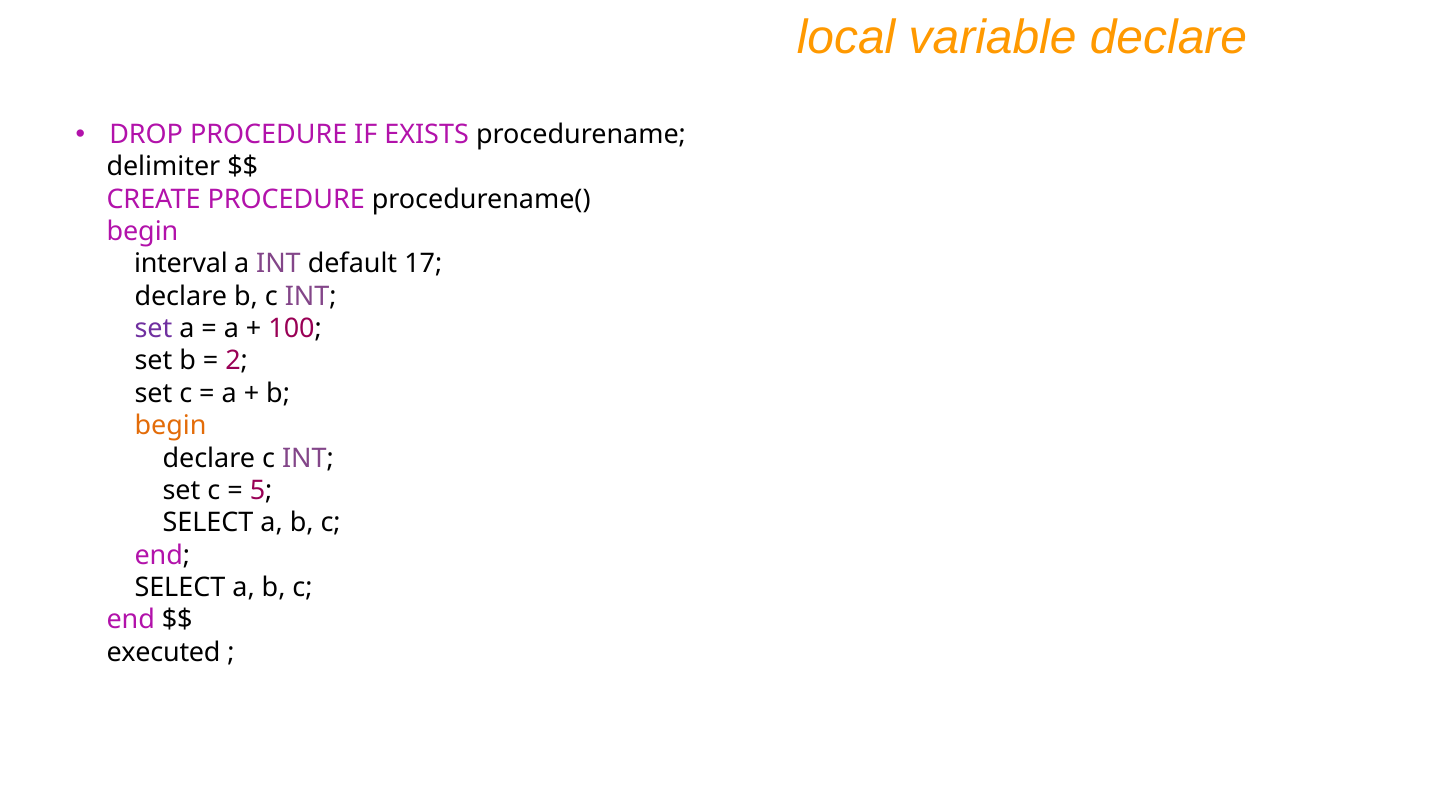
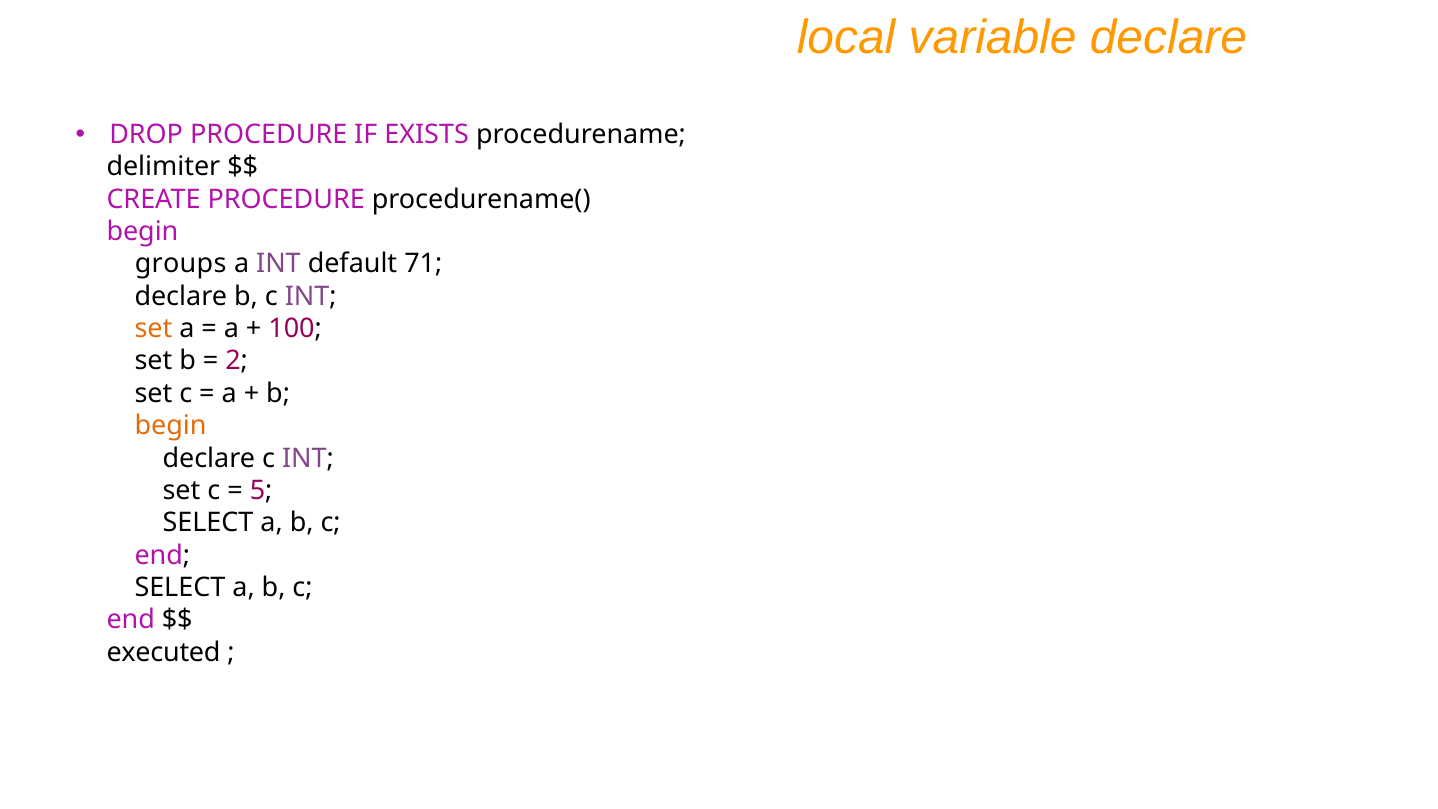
interval: interval -> groups (181, 264)
17: 17 -> 71 (423, 264)
set colour: purple -> orange (153, 329)
